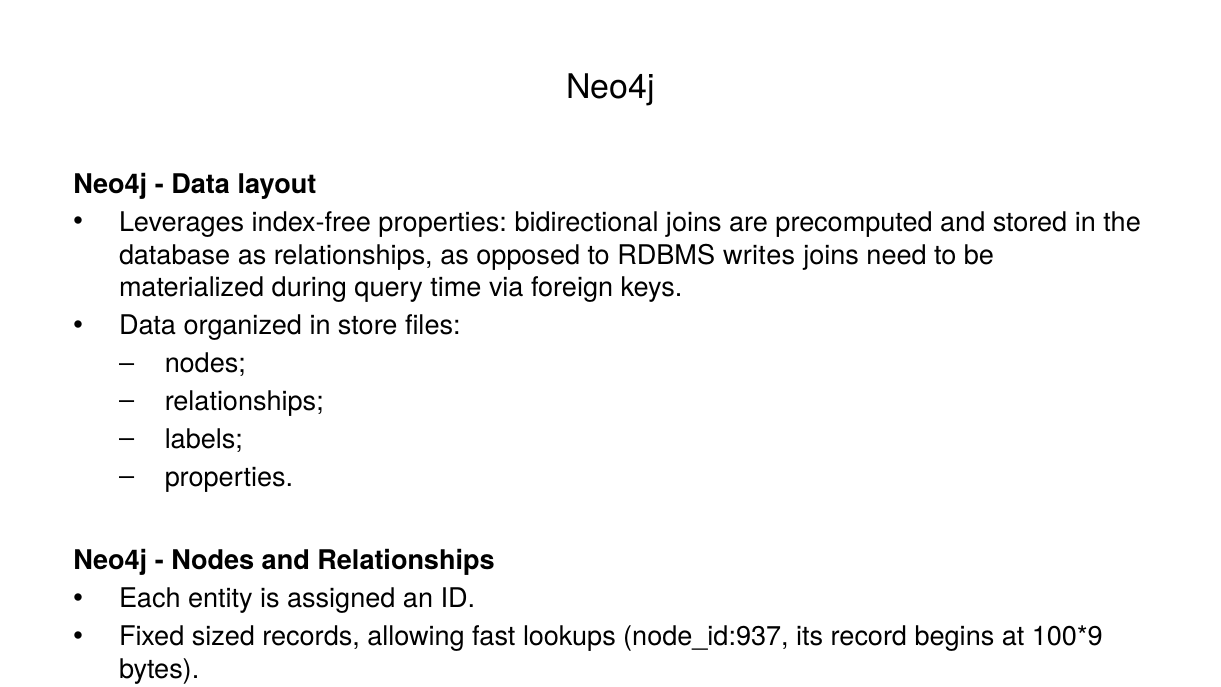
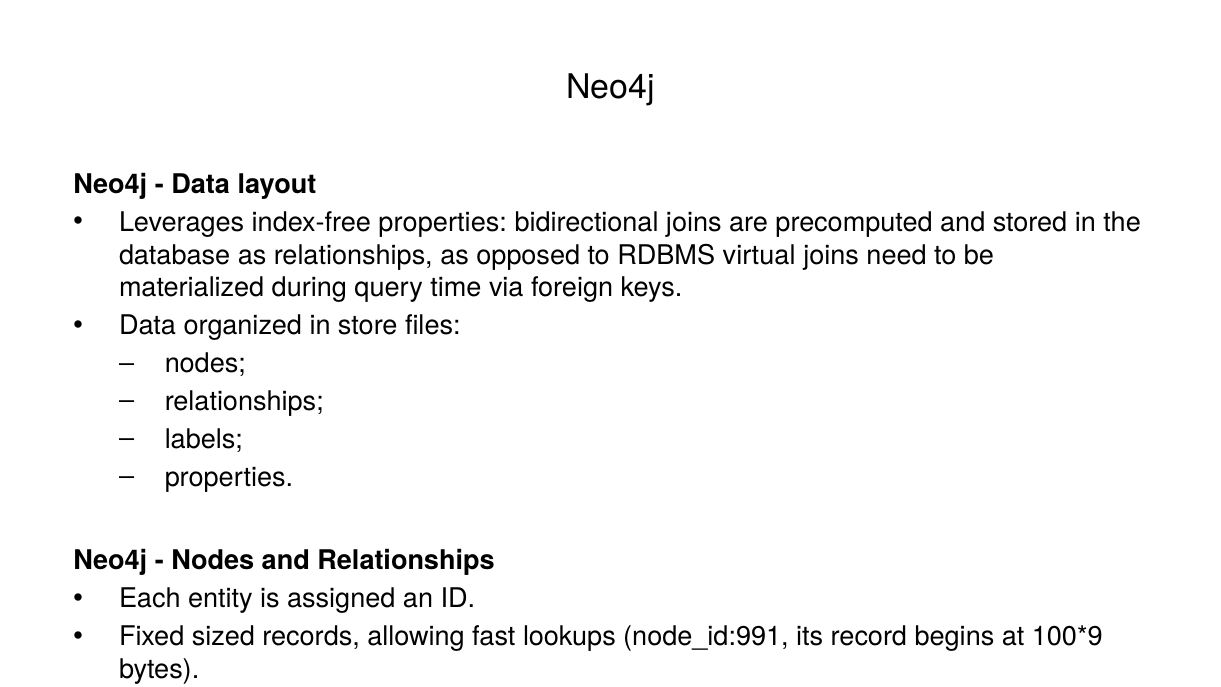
writes: writes -> virtual (759, 255)
node_id:937: node_id:937 -> node_id:991 (706, 637)
